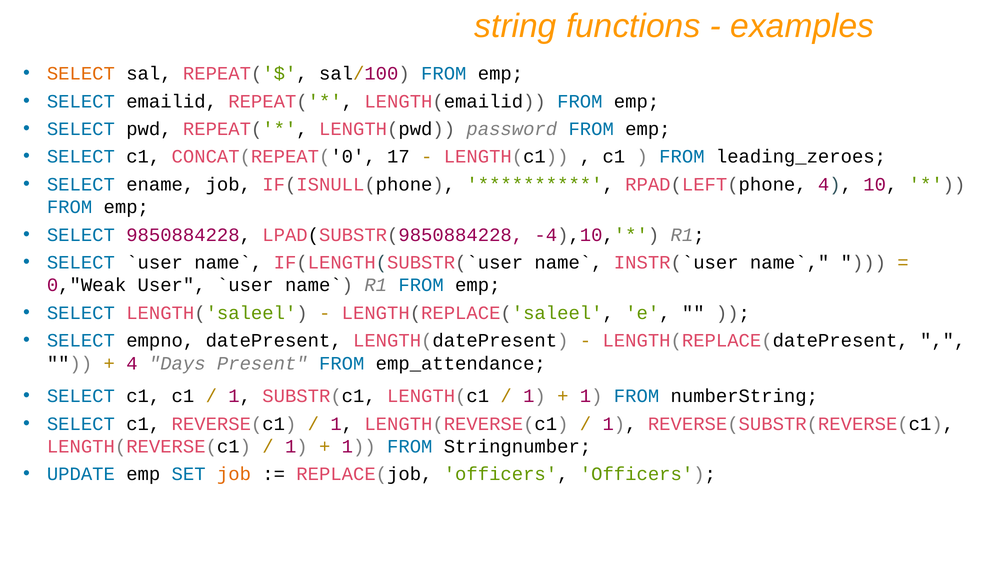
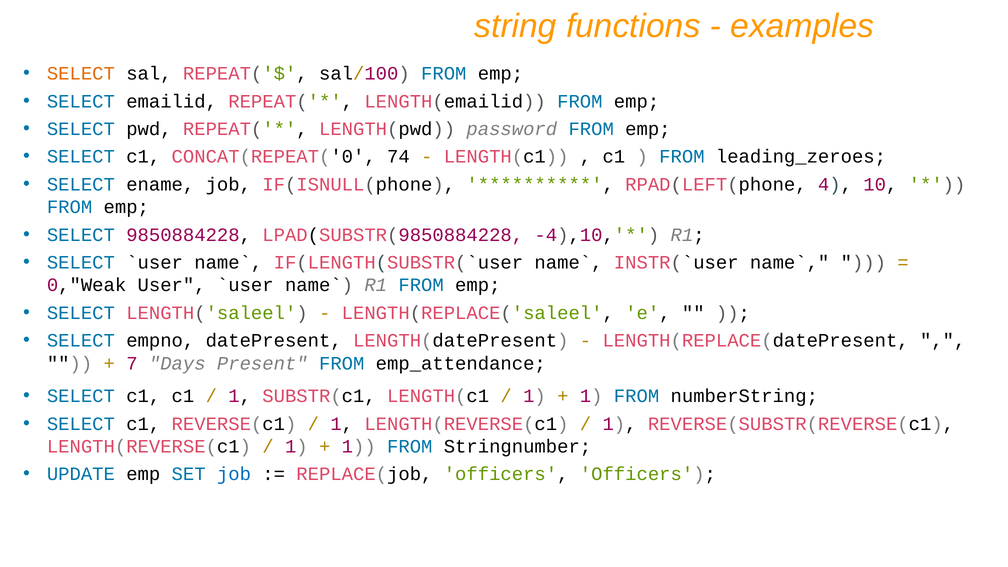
17: 17 -> 74 (398, 157)
4: 4 -> 7 (132, 363)
job colour: orange -> blue (234, 474)
